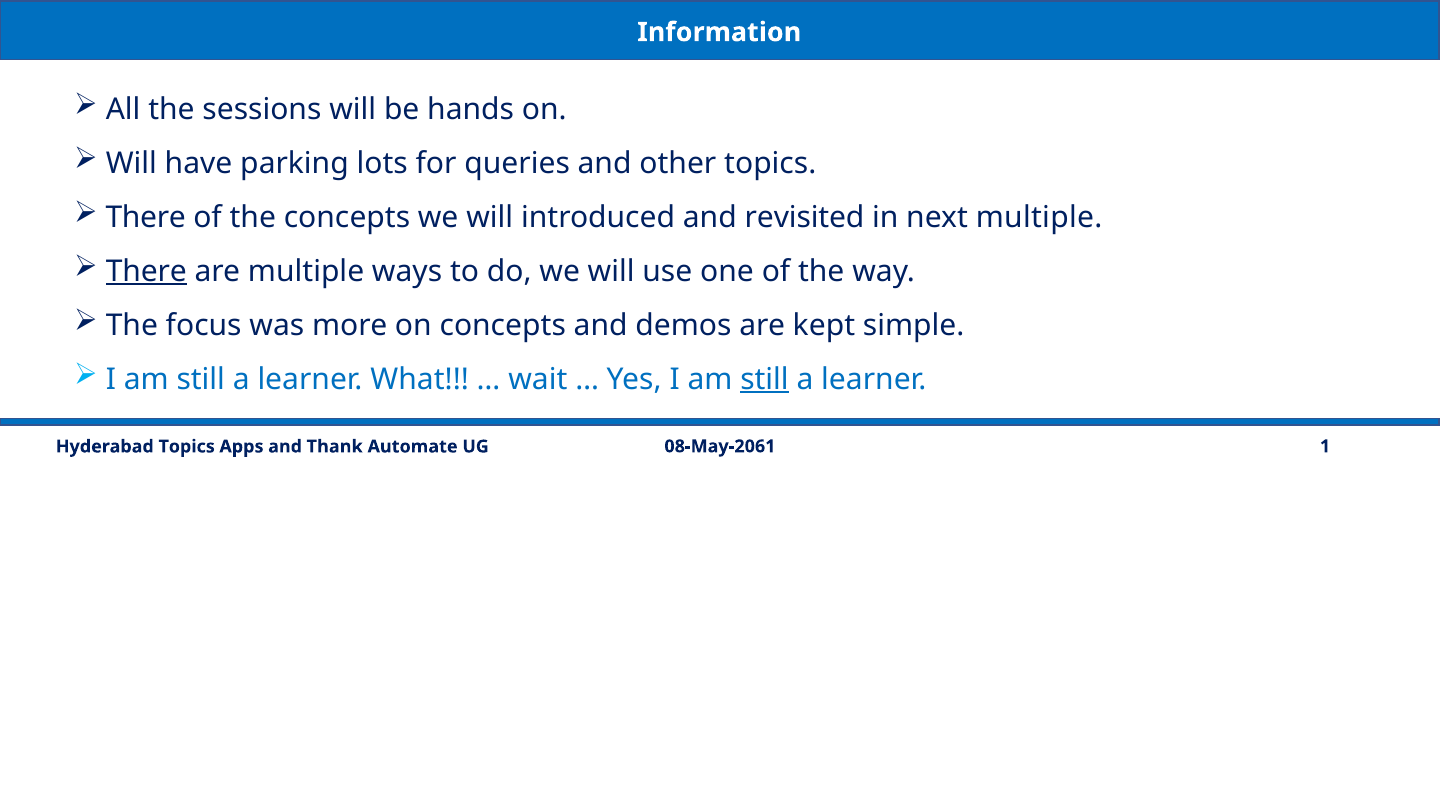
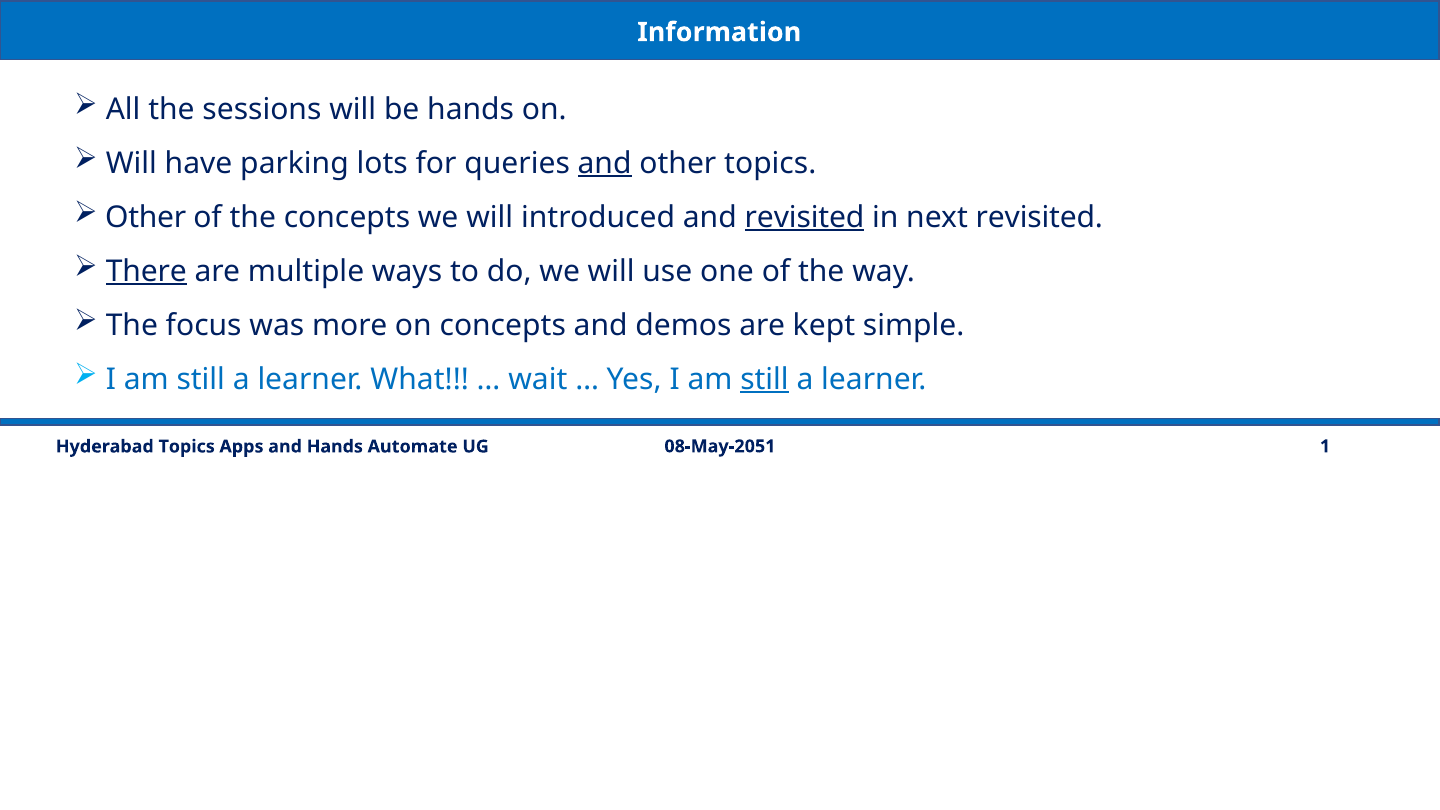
and underline: none -> present (605, 163)
There: There -> Other (146, 217)
revisited underline: none -> present (805, 217)
next multiple: multiple -> revisited (1039, 217)
08-May-2061: 08-May-2061 -> 08-May-2051 (720, 446)
and Thank: Thank -> Hands (335, 447)
